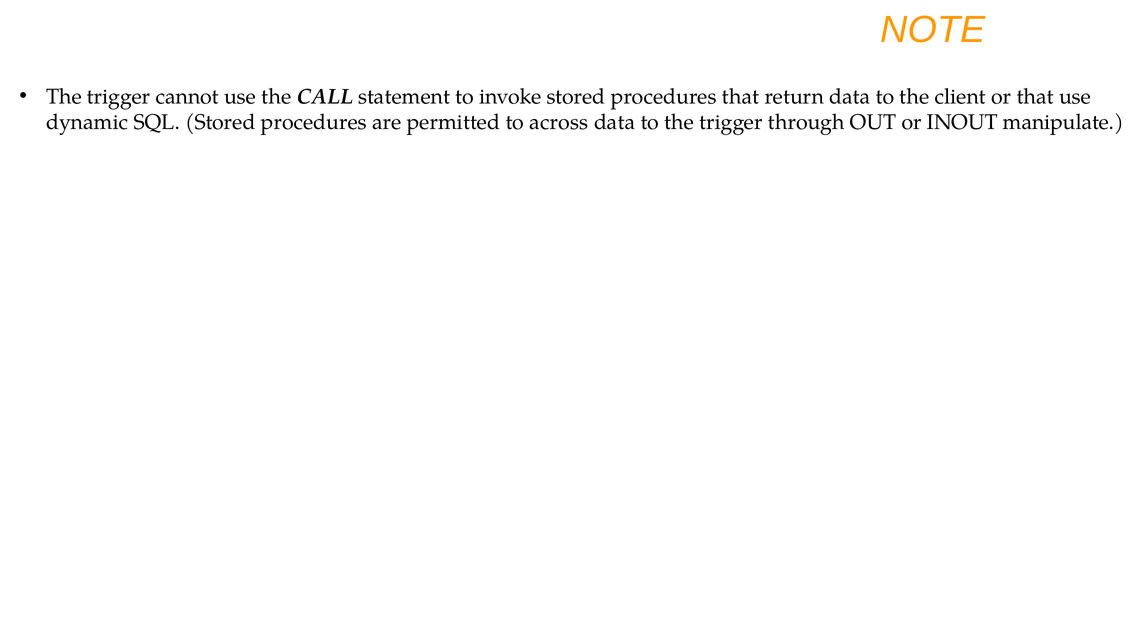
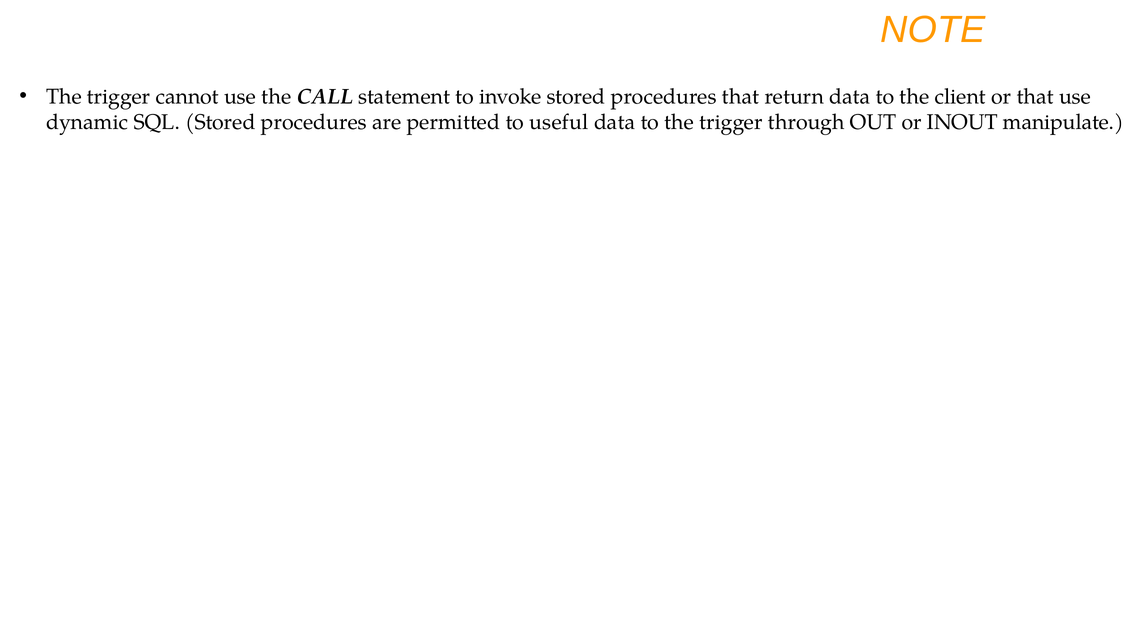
across: across -> useful (559, 122)
